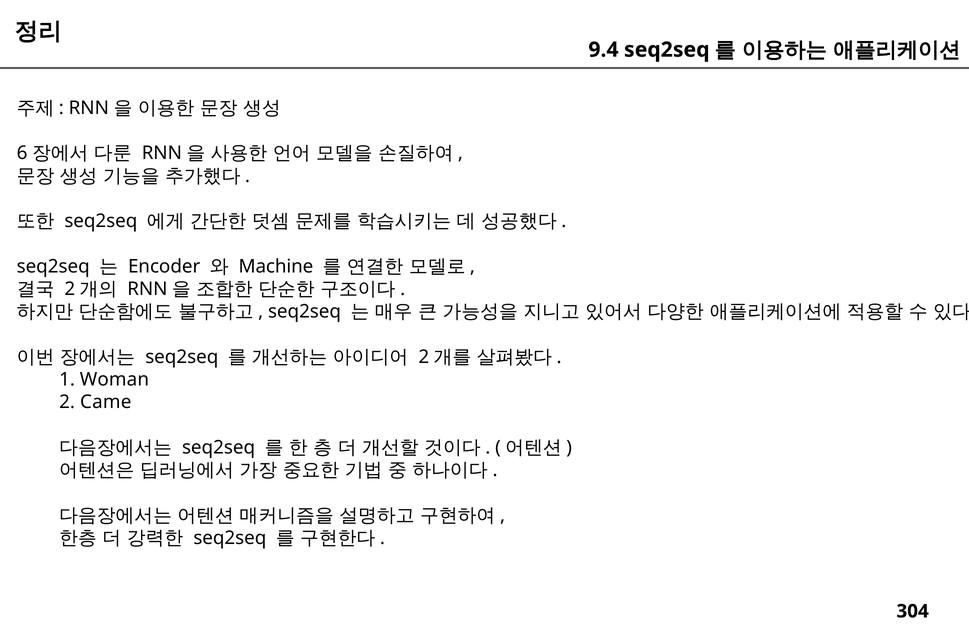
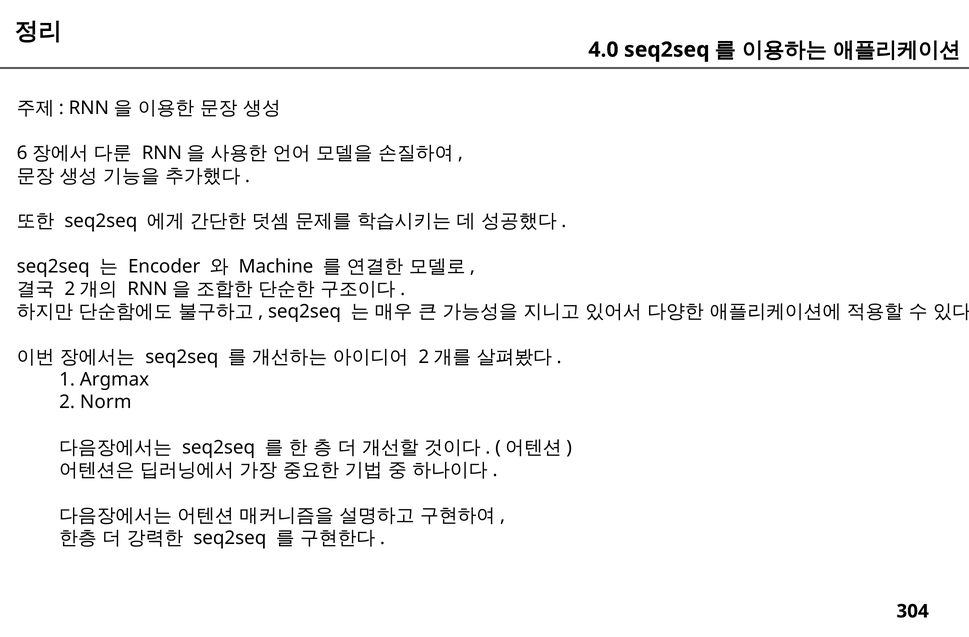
9.4: 9.4 -> 4.0 (603, 50)
Woman: Woman -> Argmax (114, 379)
Came: Came -> Norm (106, 402)
